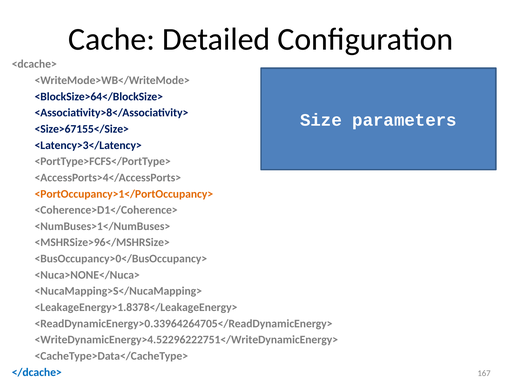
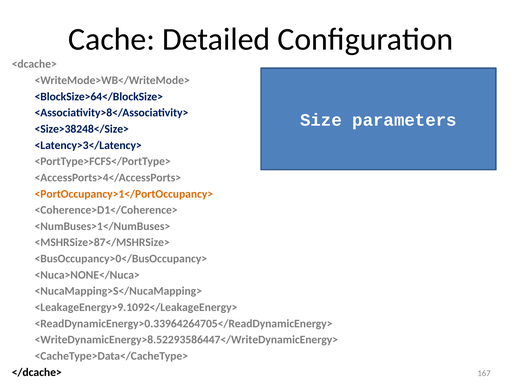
<Size>67155</Size>: <Size>67155</Size> -> <Size>38248</Size> (82, 129)
<MSHRSize>96</MSHRSize>: <MSHRSize>96</MSHRSize> -> <MSHRSize>87</MSHRSize> (102, 243)
<LeakageEnergy>1.8378</LeakageEnergy>: <LeakageEnergy>1.8378</LeakageEnergy> -> <LeakageEnergy>9.1092</LeakageEnergy> (136, 308)
<WriteDynamicEnergy>4.52296222751</WriteDynamicEnergy>: <WriteDynamicEnergy>4.52296222751</WriteDynamicEnergy> -> <WriteDynamicEnergy>8.52293586447</WriteDynamicEnergy> (186, 340)
</dcache> colour: blue -> black (37, 373)
